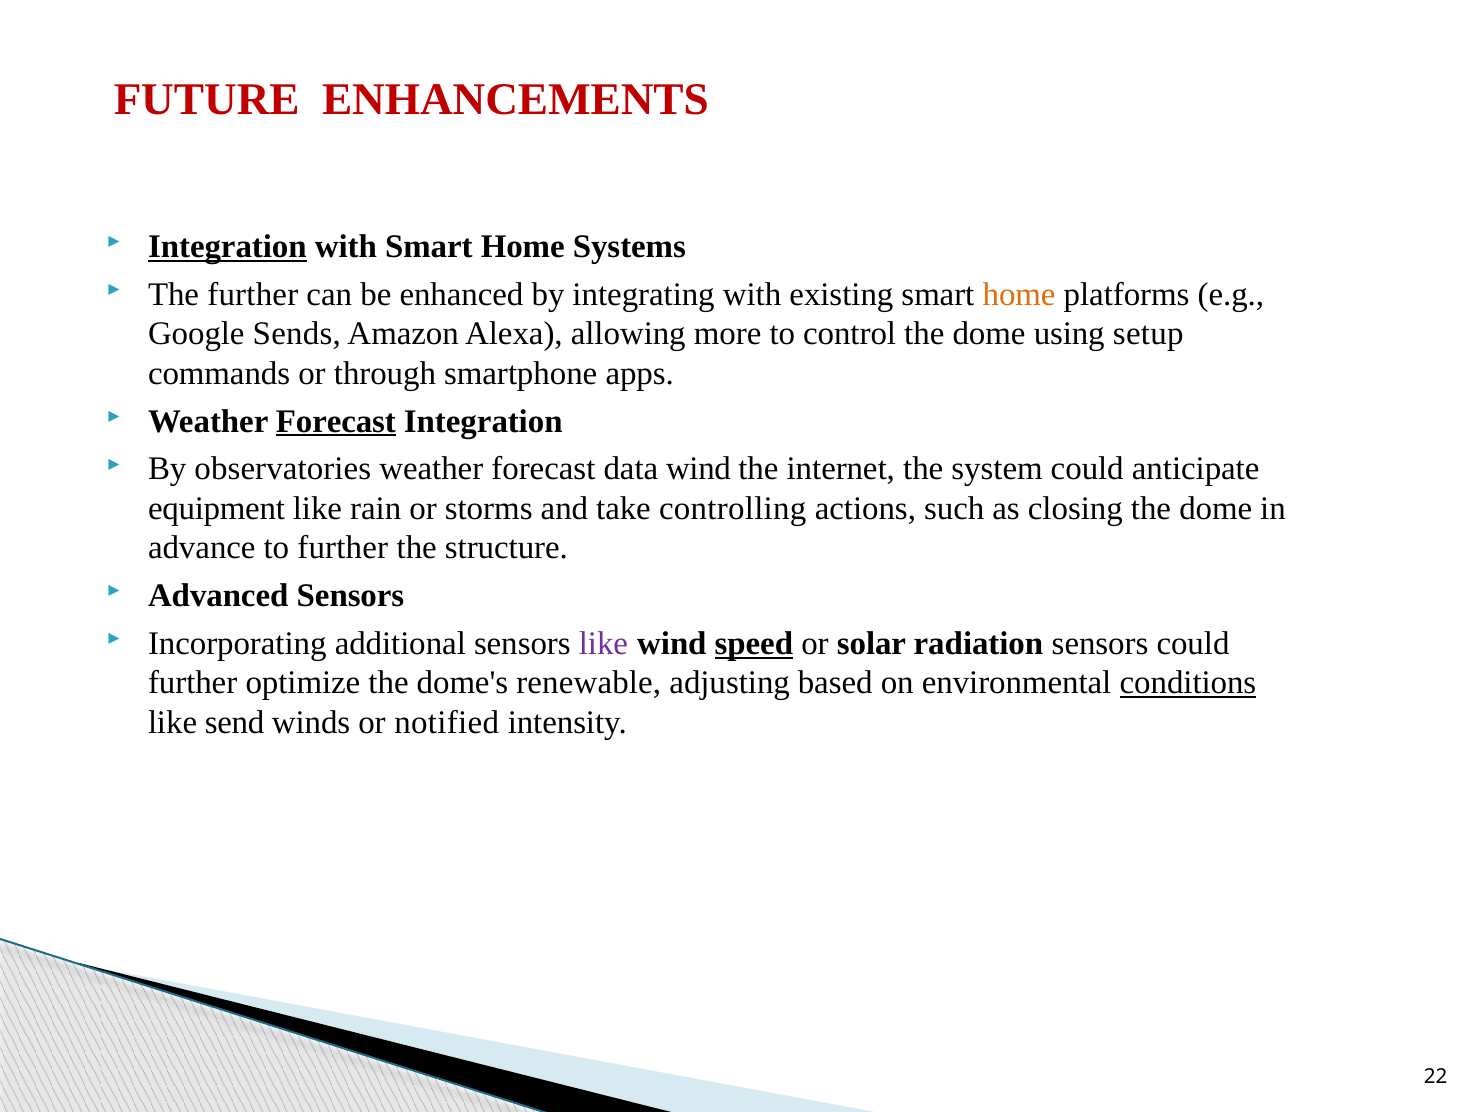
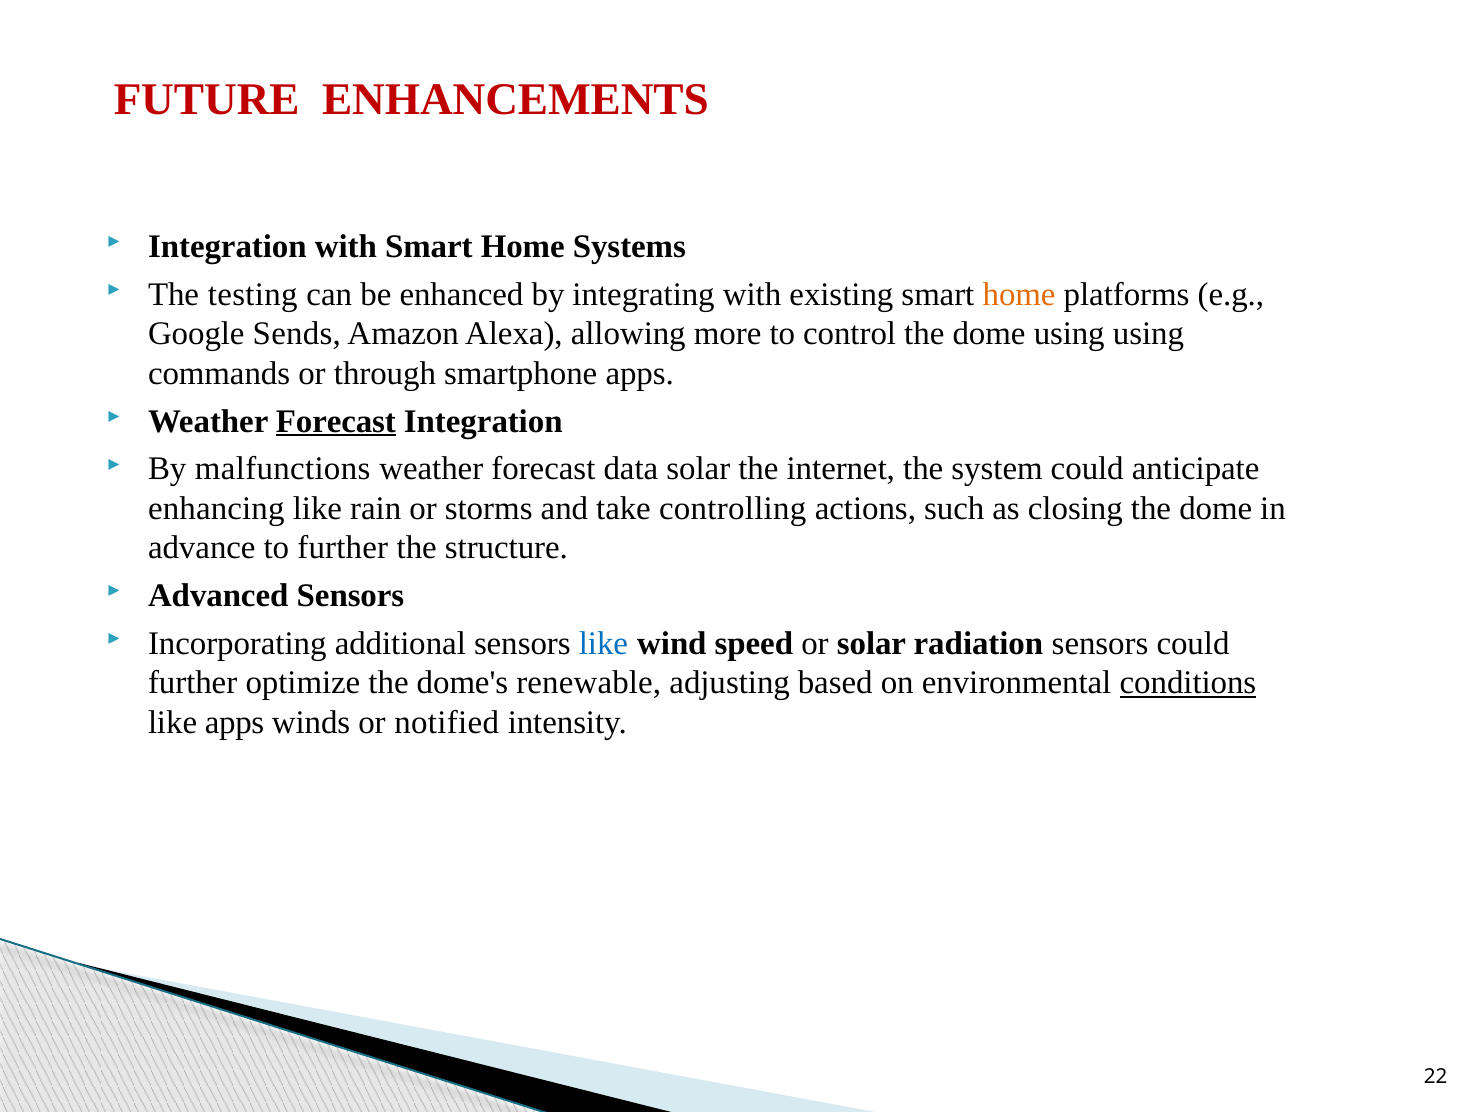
Integration underline: present -> none (227, 247)
The further: further -> testing (253, 295)
using setup: setup -> using (1148, 334)
observatories: observatories -> malfunctions (283, 469)
data wind: wind -> solar (698, 469)
equipment: equipment -> enhancing (216, 509)
like colour: purple -> blue (603, 644)
speed underline: present -> none (754, 644)
like send: send -> apps (235, 723)
